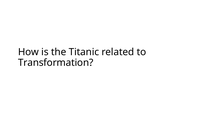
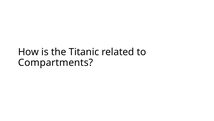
Transformation: Transformation -> Compartments (56, 62)
